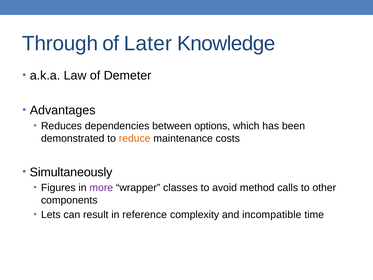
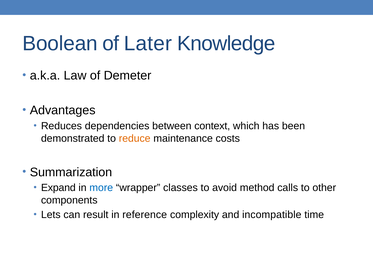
Through: Through -> Boolean (60, 43)
options: options -> context (212, 126)
Simultaneously: Simultaneously -> Summarization (71, 172)
Figures: Figures -> Expand (58, 188)
more colour: purple -> blue (101, 188)
